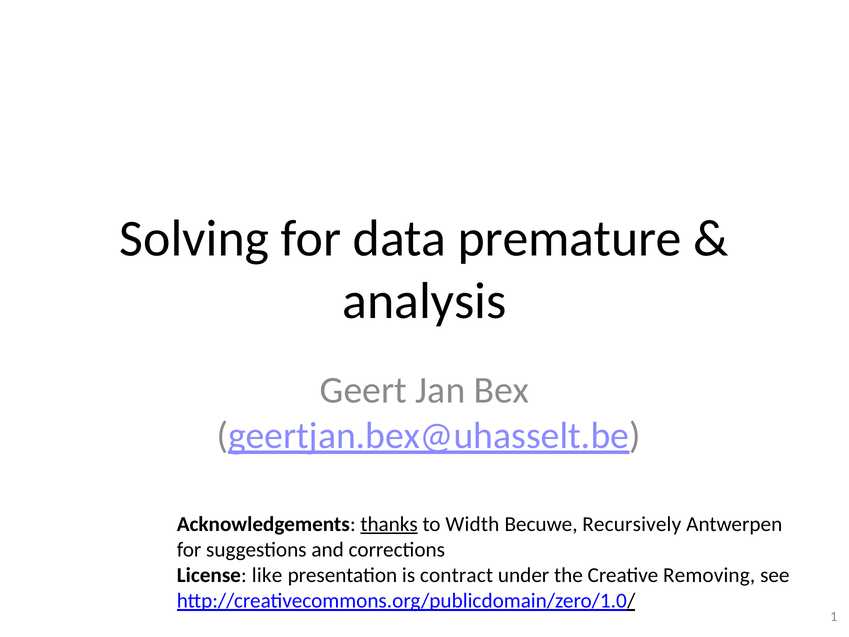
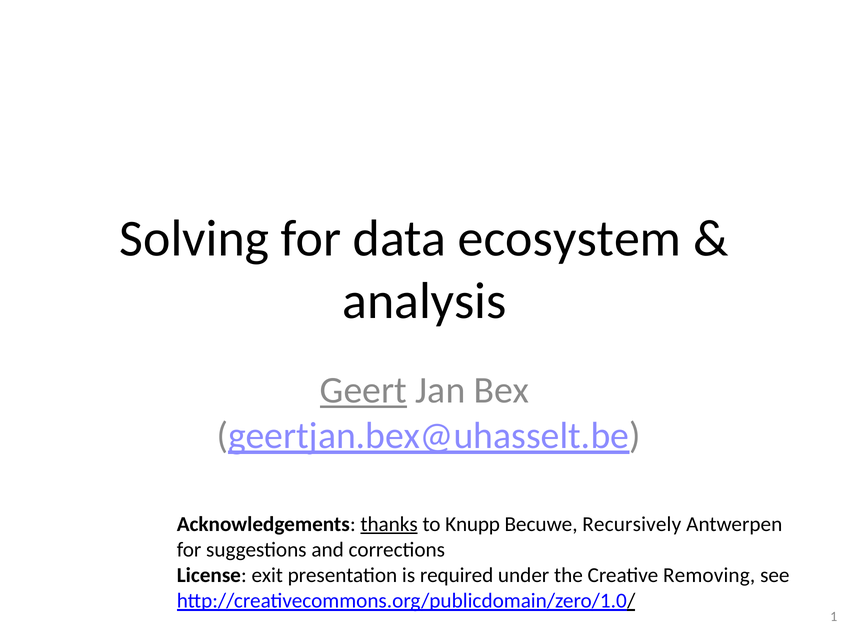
premature: premature -> ecosystem (570, 239)
Geert underline: none -> present (363, 390)
Width: Width -> Knupp (473, 524)
like: like -> exit (267, 575)
contract: contract -> required (457, 575)
